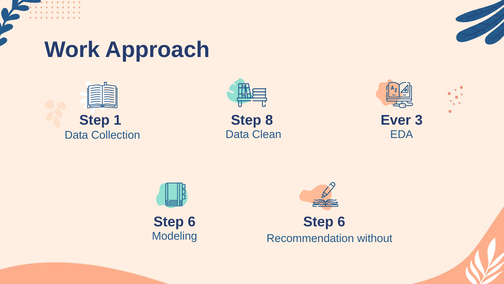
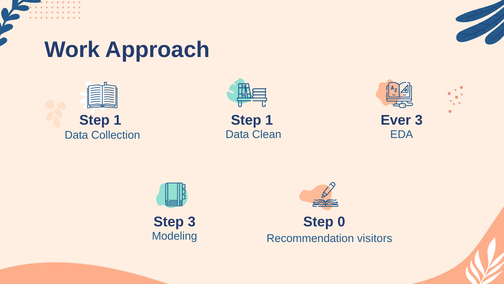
8: 8 -> 1 (269, 120)
6: 6 -> 3 (192, 221)
6: 6 -> 0 (341, 221)
without: without -> visitors (375, 238)
